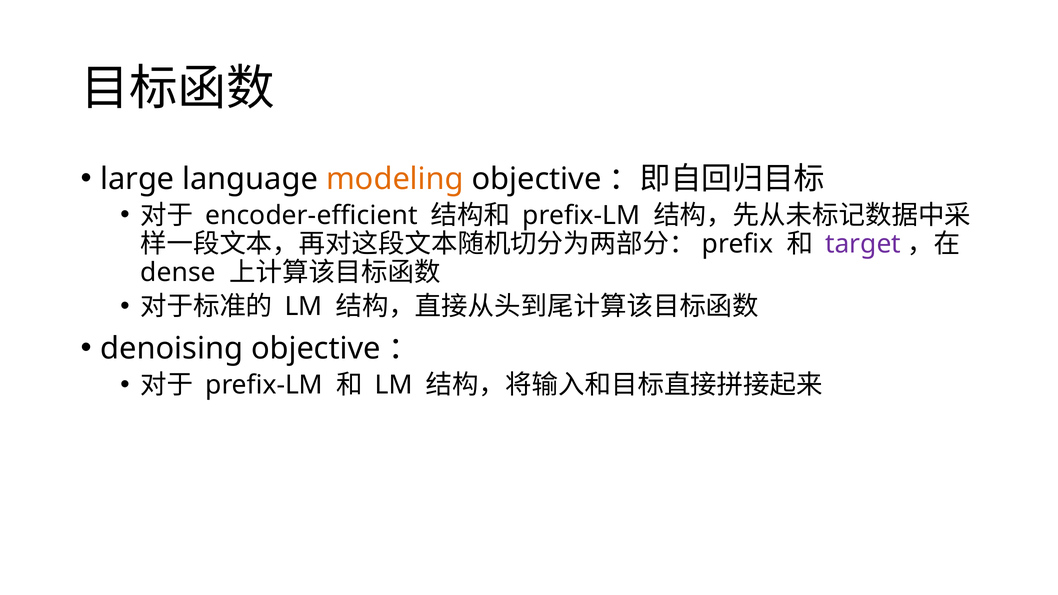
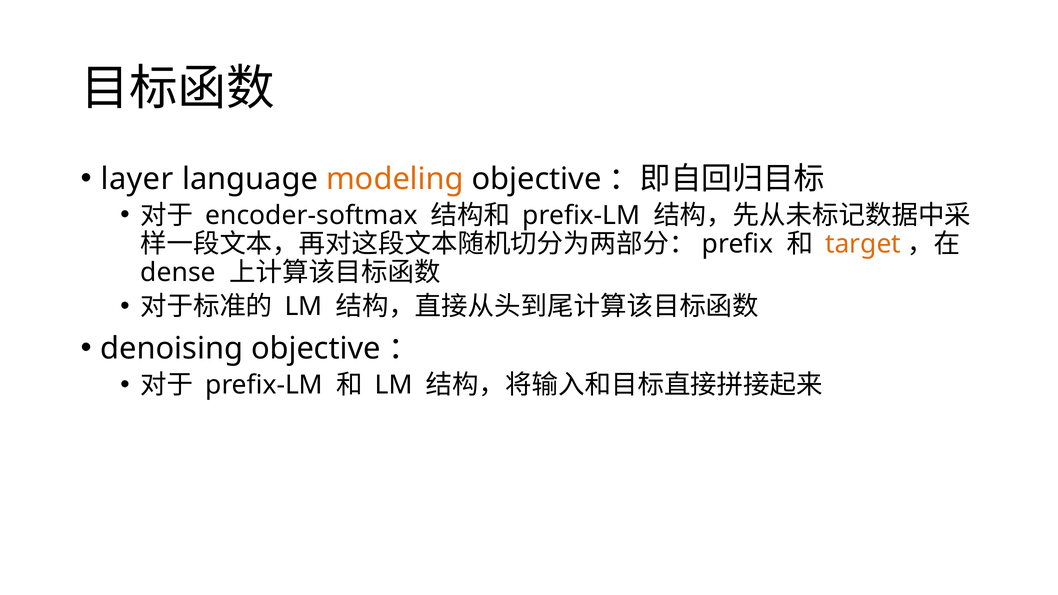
large: large -> layer (137, 179)
encoder-efficient: encoder-efficient -> encoder-softmax (311, 215)
target colour: purple -> orange (863, 244)
